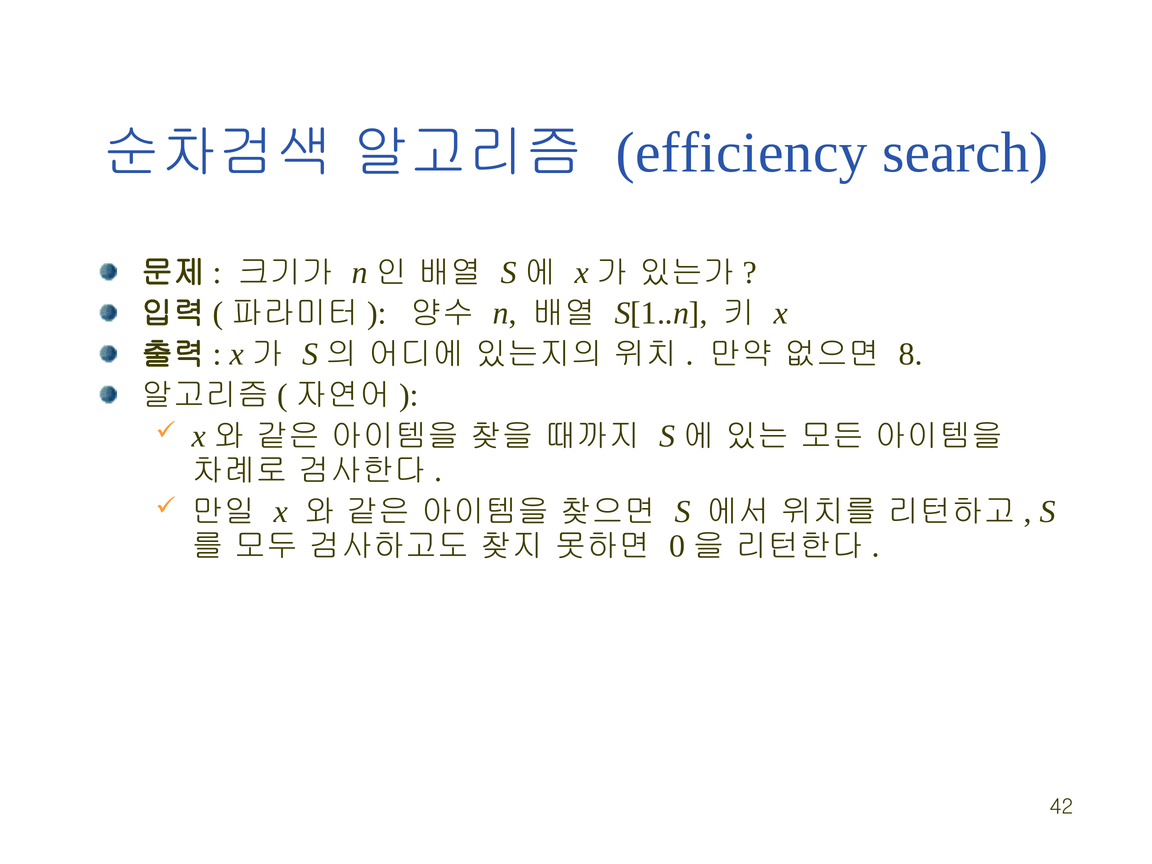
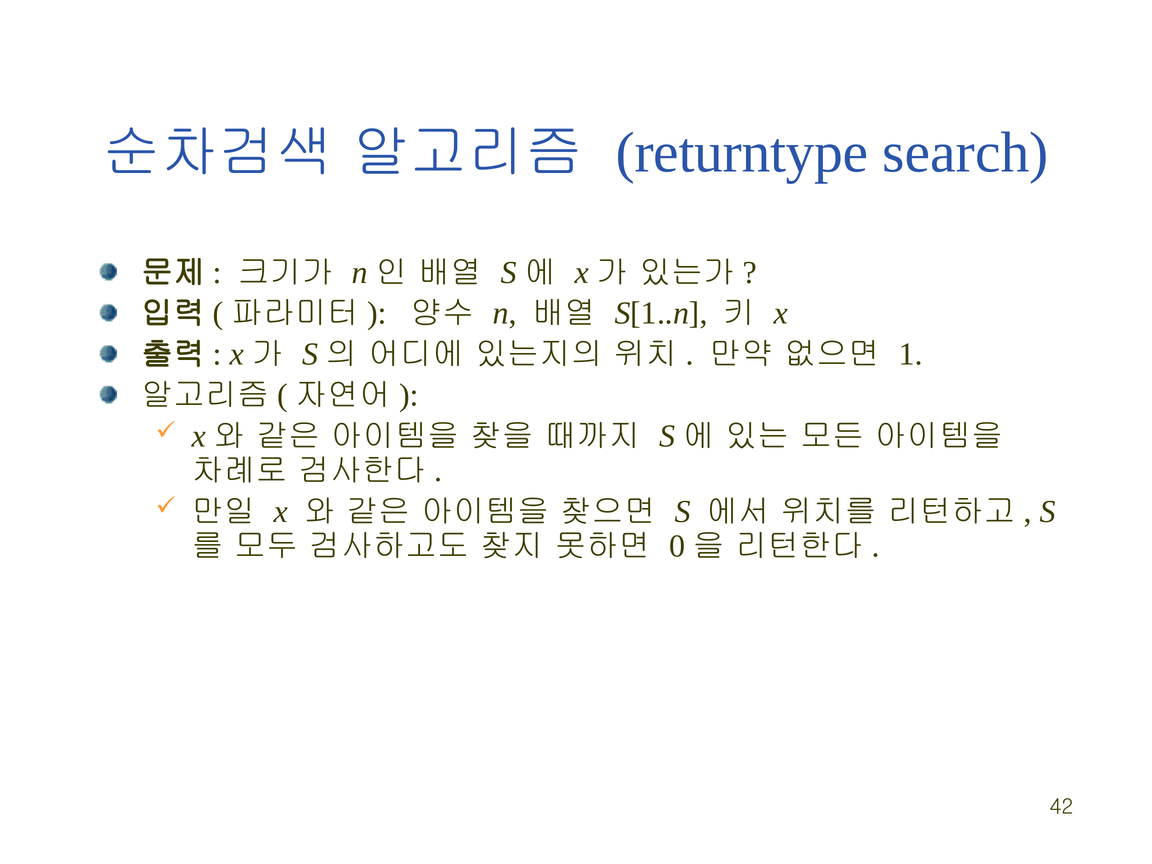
efficiency: efficiency -> returntype (742, 153)
8: 8 -> 1 (911, 354)
